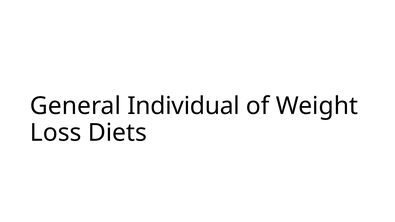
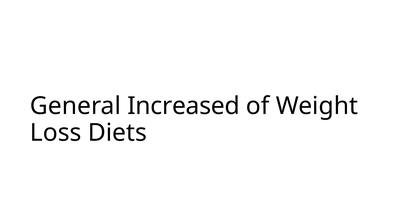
Individual: Individual -> Increased (184, 106)
